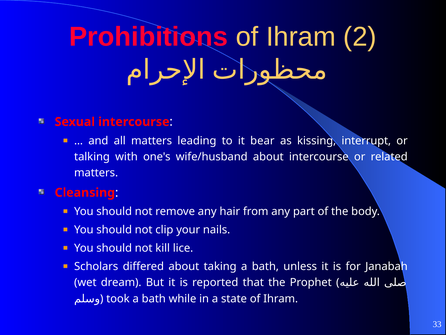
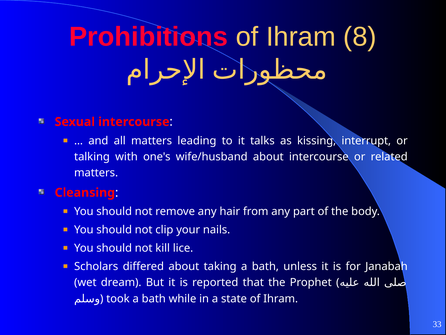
2: 2 -> 8 (360, 37)
bear: bear -> talks (262, 141)
